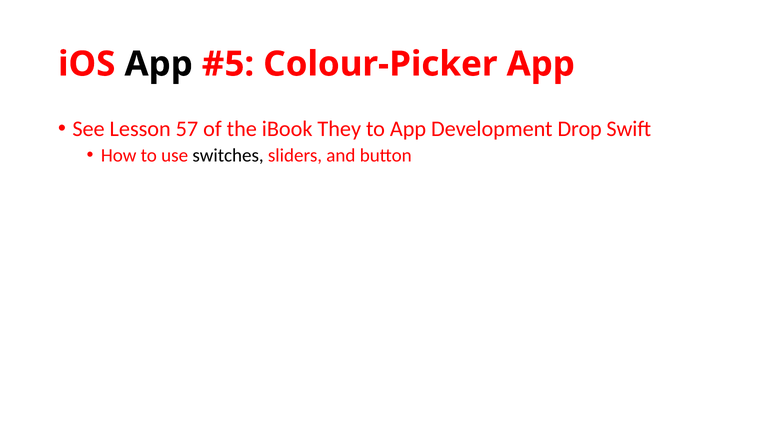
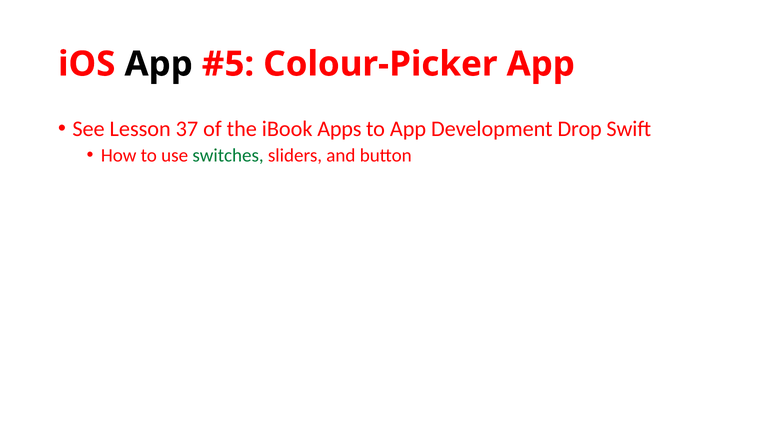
57: 57 -> 37 (187, 129)
They: They -> Apps (339, 129)
switches colour: black -> green (228, 155)
